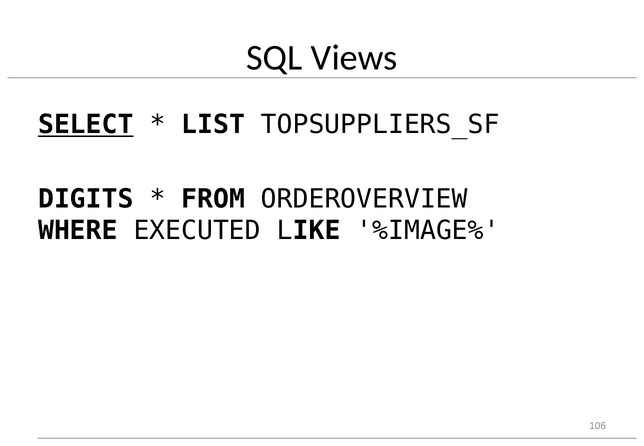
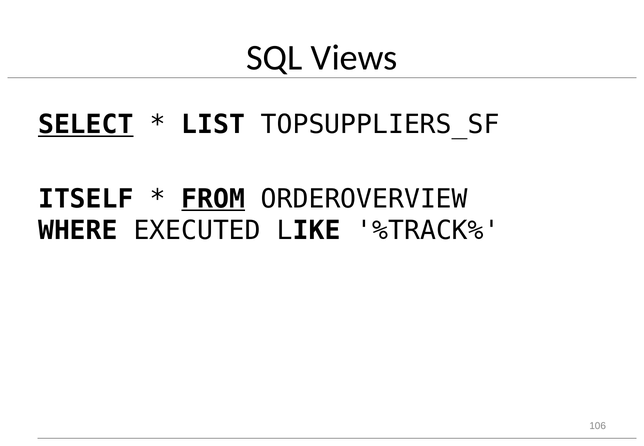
DIGITS: DIGITS -> ITSELF (86, 199)
FROM underline: none -> present (213, 199)
%IMAGE%: %IMAGE% -> %TRACK% (428, 230)
